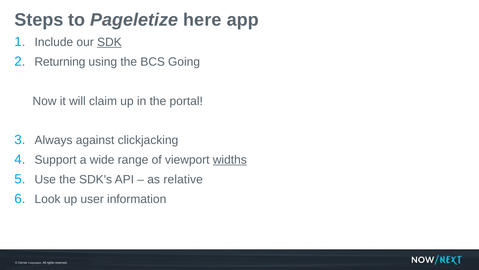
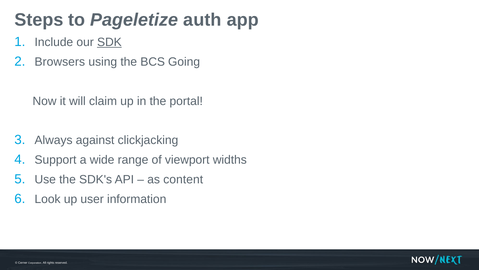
here: here -> auth (202, 20)
Returning: Returning -> Browsers (60, 62)
widths underline: present -> none (230, 160)
relative: relative -> content (183, 179)
